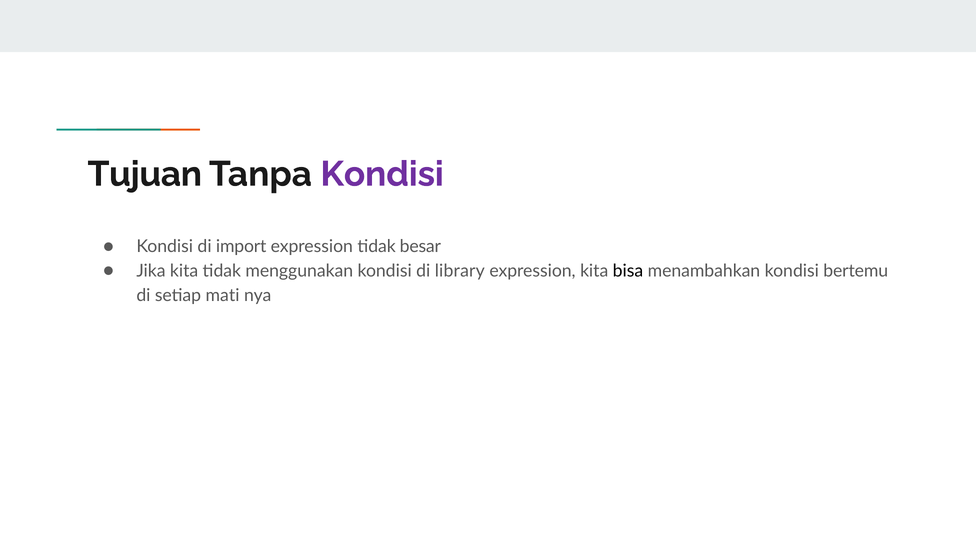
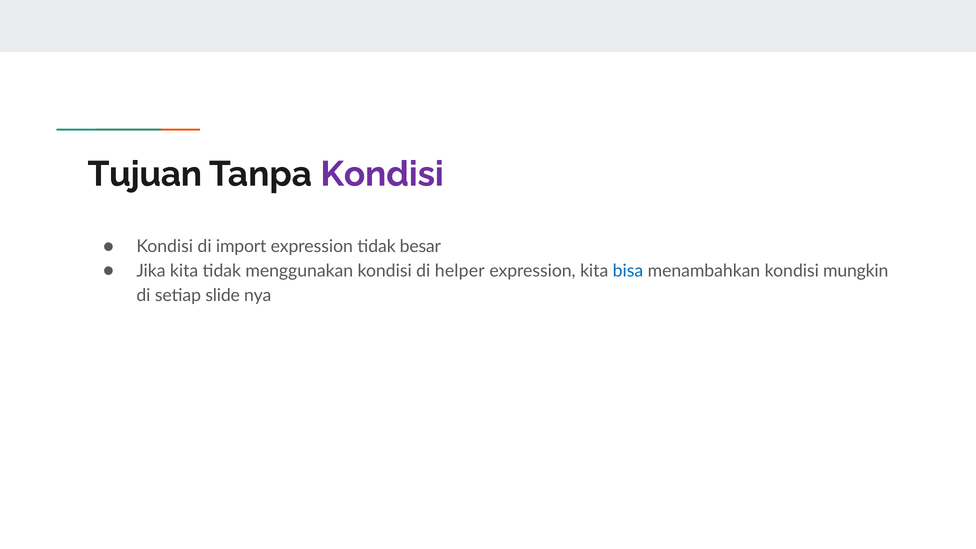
library: library -> helper (460, 271)
bisa colour: black -> blue (628, 271)
bertemu: bertemu -> mungkin (856, 271)
mati: mati -> slide (223, 295)
